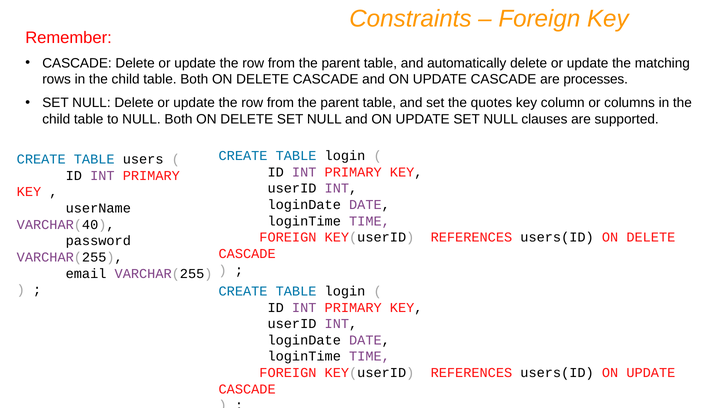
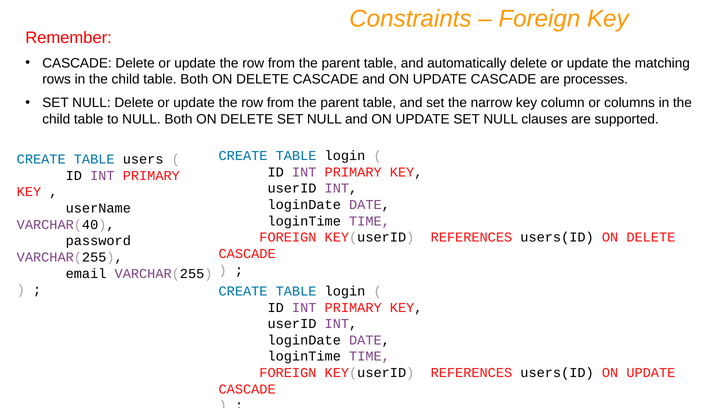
quotes: quotes -> narrow (491, 103)
